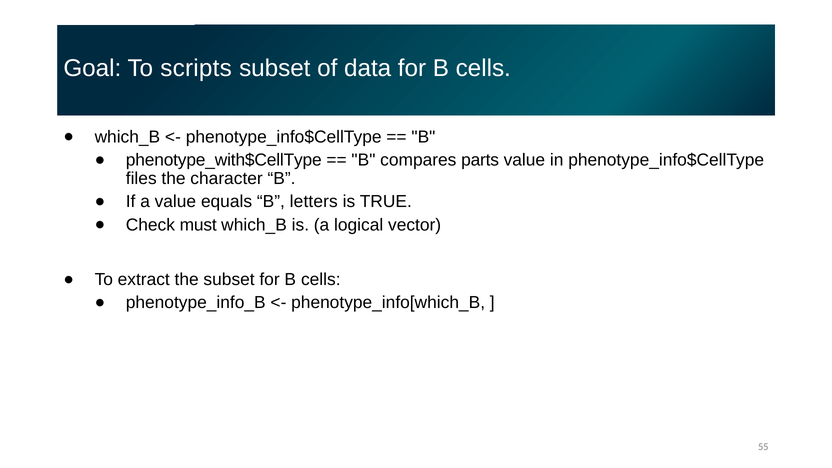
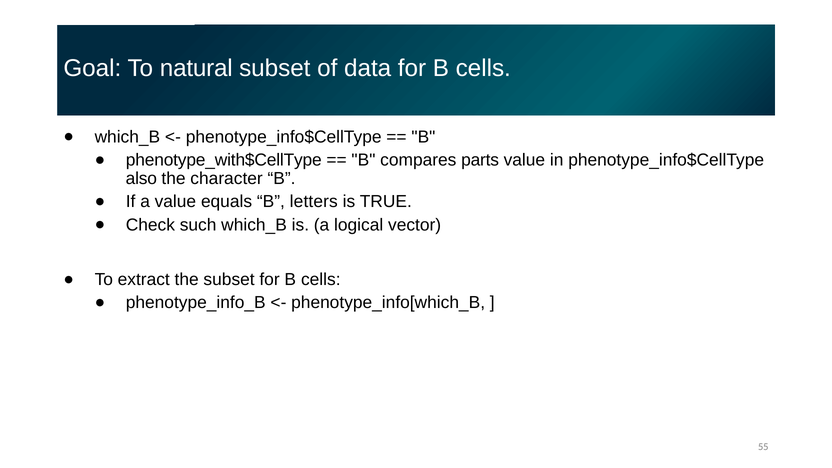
scripts: scripts -> natural (196, 68)
files: files -> also (141, 179)
must: must -> such (198, 225)
